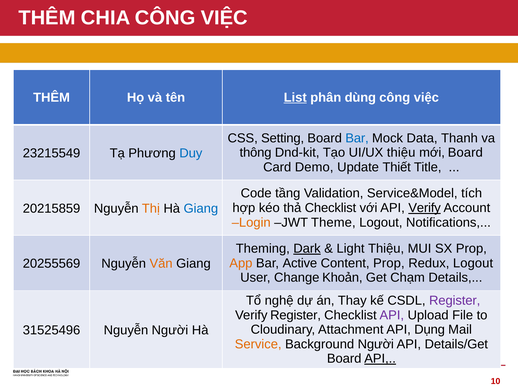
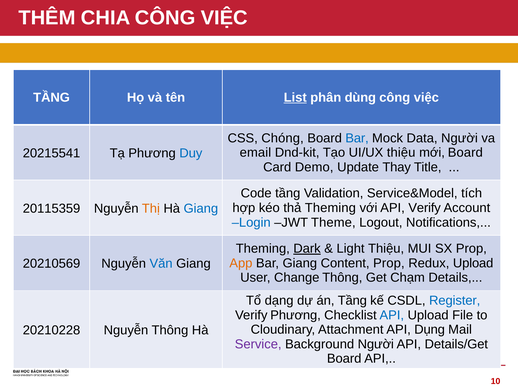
THÊM: THÊM -> TẦNG (52, 97)
Setting: Setting -> Chóng (283, 138)
Data Thanh: Thanh -> Người (459, 138)
thông: thông -> email (255, 152)
23215549: 23215549 -> 20215541 (52, 153)
Thiết: Thiết -> Thay (397, 167)
thả Checklist: Checklist -> Theming (330, 208)
Verify underline: present -> none (425, 208)
20215859: 20215859 -> 20115359 (52, 208)
Login colour: orange -> blue (251, 222)
Bar Active: Active -> Giang (300, 263)
Redux Logout: Logout -> Upload (473, 263)
20255569: 20255569 -> 20210569 (52, 263)
Văn colour: orange -> blue (161, 263)
Change Khoản: Khoản -> Thông (342, 277)
nghệ: nghệ -> dạng (279, 300)
án Thay: Thay -> Tầng (352, 300)
Register colour: purple -> blue (455, 300)
Verify Register: Register -> Phương (296, 315)
API colour: purple -> blue (392, 315)
31525496: 31525496 -> 20210228 (52, 330)
Nguyễn Người: Người -> Thông (170, 330)
Service colour: orange -> purple (258, 344)
API underline: present -> none (380, 358)
